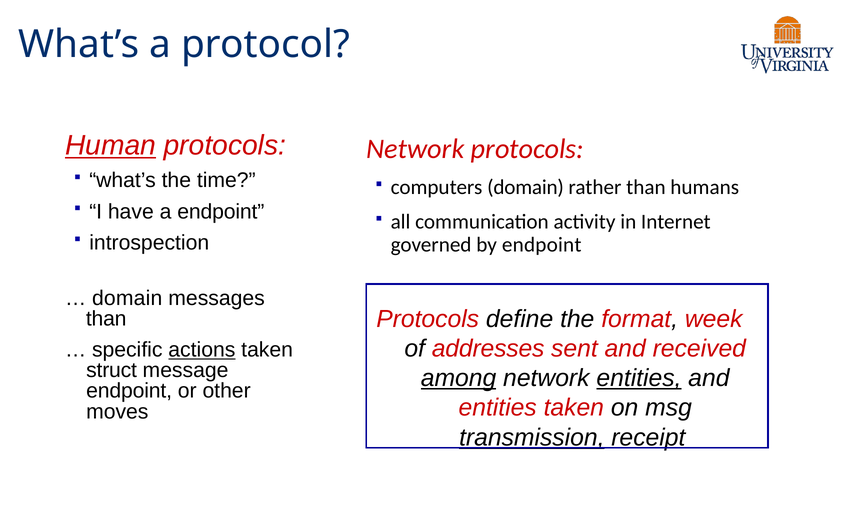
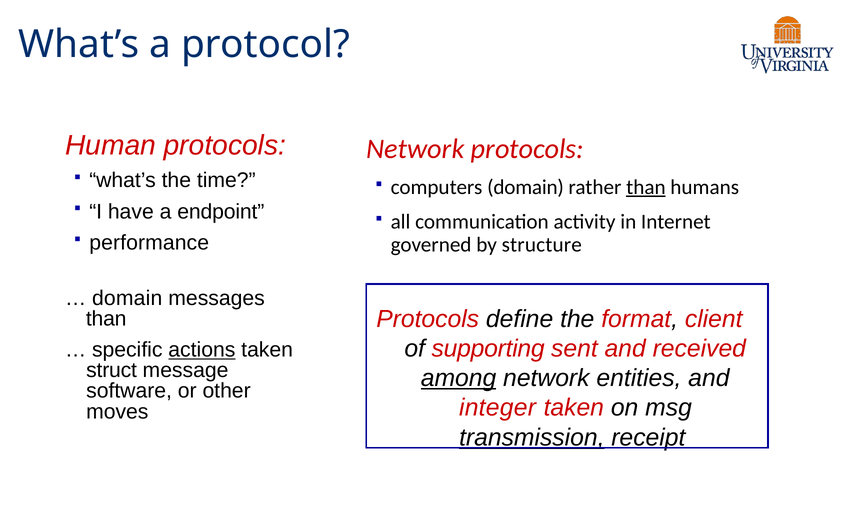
Human underline: present -> none (110, 146)
than underline: none -> present (646, 187)
introspection: introspection -> performance (149, 243)
by endpoint: endpoint -> structure (542, 245)
week: week -> client (714, 319)
addresses: addresses -> supporting (488, 349)
entities underline: present -> none (639, 378)
endpoint: endpoint -> software (129, 391)
entities: entities -> integer (498, 408)
